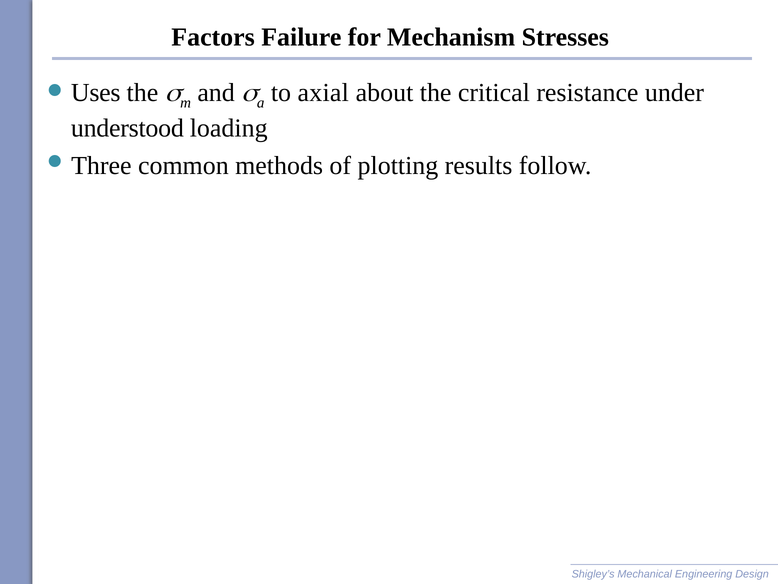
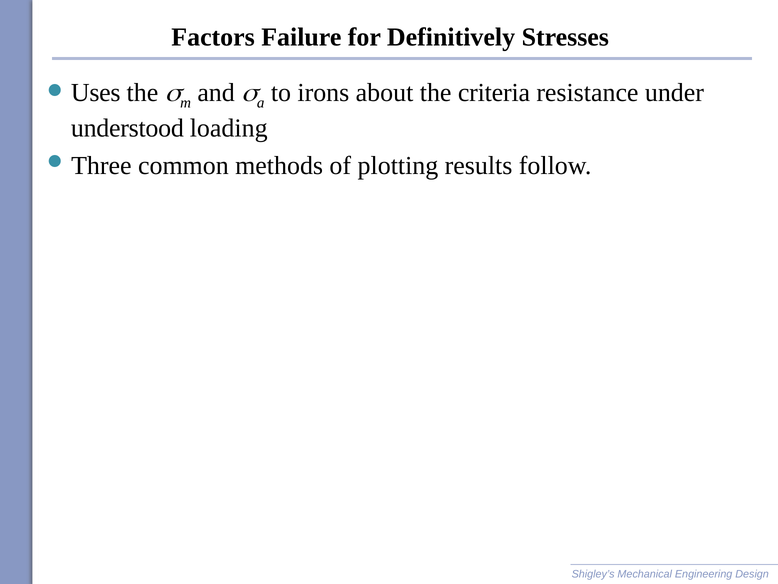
Mechanism: Mechanism -> Definitively (451, 37)
axial: axial -> irons (323, 93)
critical: critical -> criteria (494, 93)
